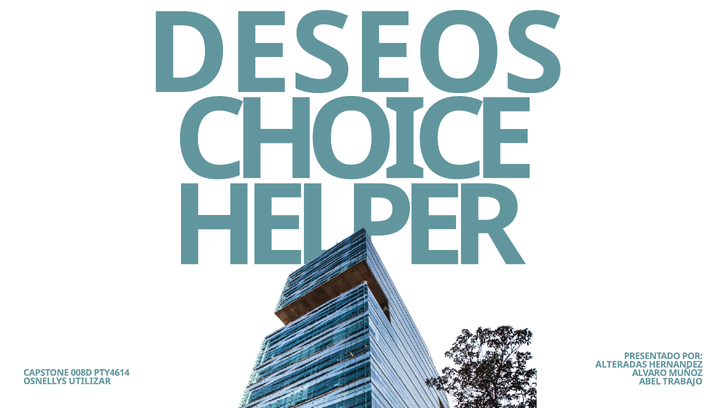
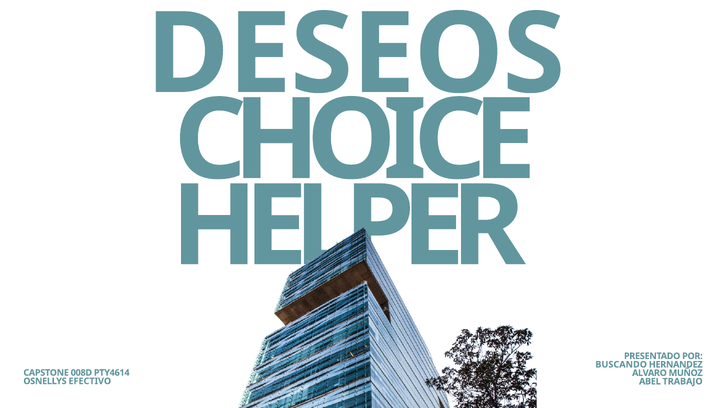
ALTERADAS: ALTERADAS -> BUSCANDO (621, 365)
UTILIZAR: UTILIZAR -> EFECTIVO (90, 381)
